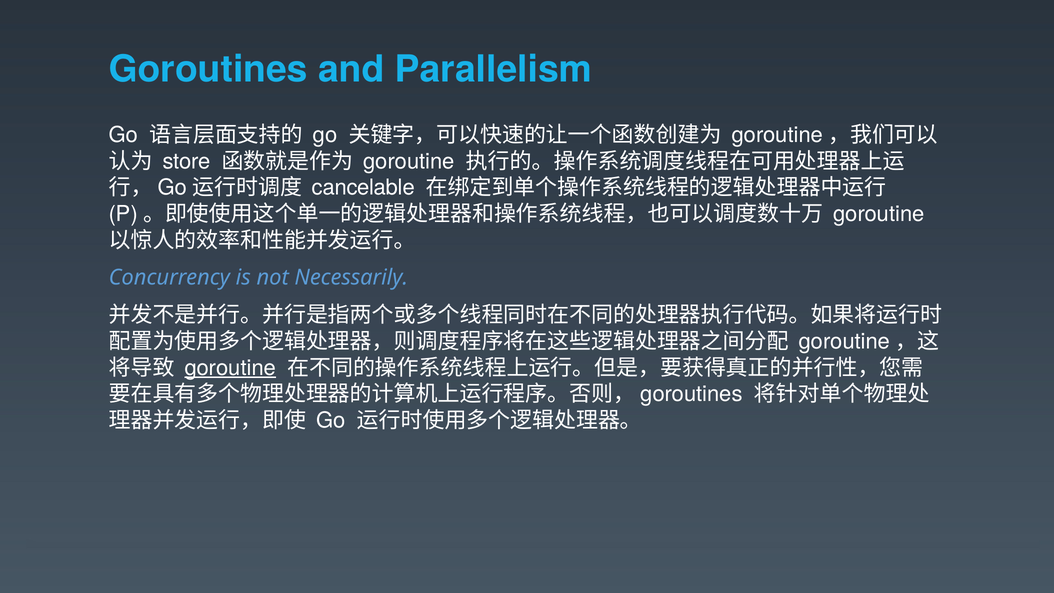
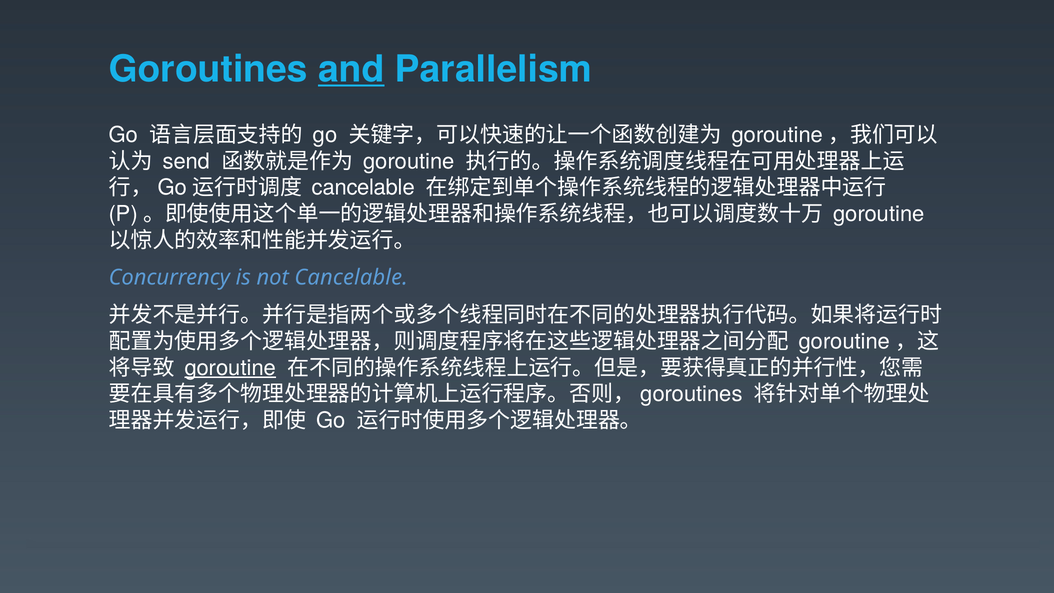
and underline: none -> present (351, 70)
store: store -> send (186, 161)
not Necessarily: Necessarily -> Cancelable (351, 278)
